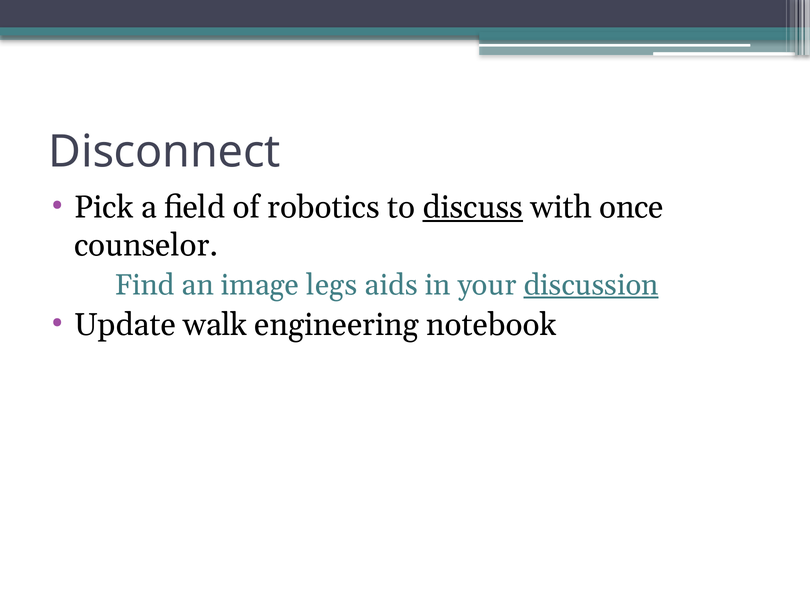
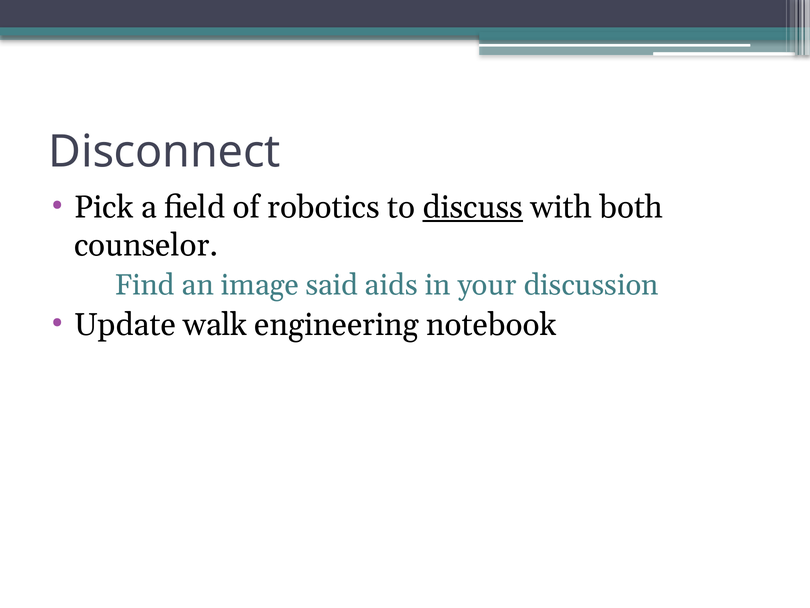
once: once -> both (631, 207)
legs: legs -> said (332, 285)
discussion underline: present -> none (591, 285)
